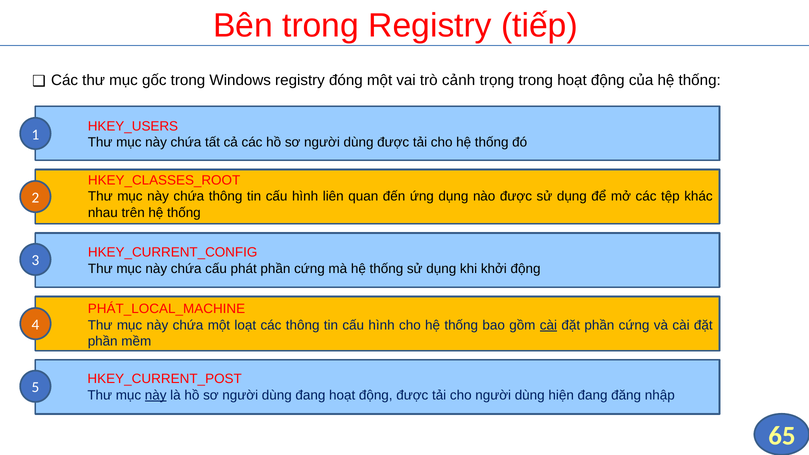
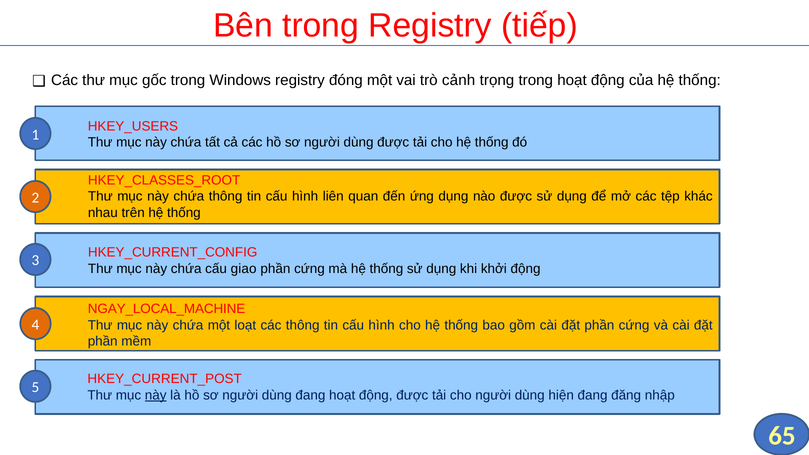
phát: phát -> giao (244, 269)
PHÁT_LOCAL_MACHINE: PHÁT_LOCAL_MACHINE -> NGAY_LOCAL_MACHINE (167, 309)
cài underline: present -> none (548, 325)
